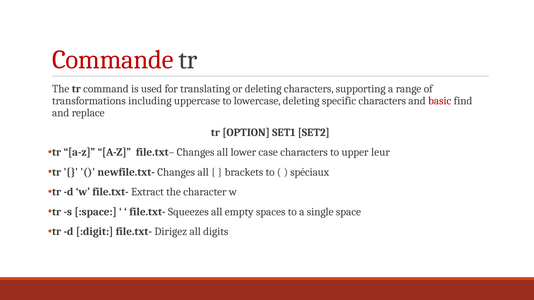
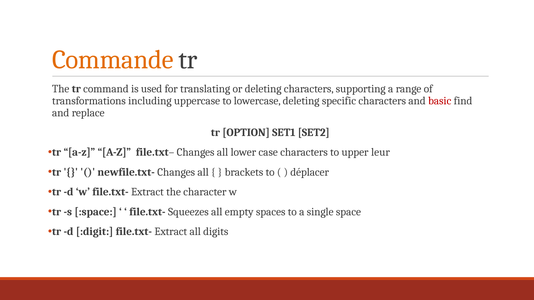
Commande colour: red -> orange (113, 60)
spéciaux: spéciaux -> déplacer (310, 172)
:digit file.txt- Dirigez: Dirigez -> Extract (171, 232)
